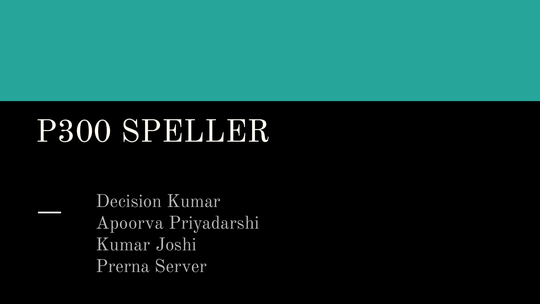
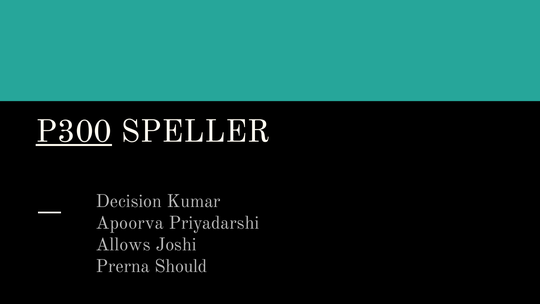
P300 underline: none -> present (74, 131)
Kumar: Kumar -> Allows (123, 244)
Server: Server -> Should (181, 266)
